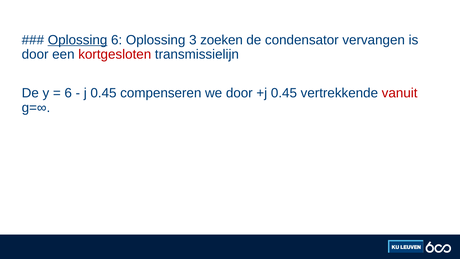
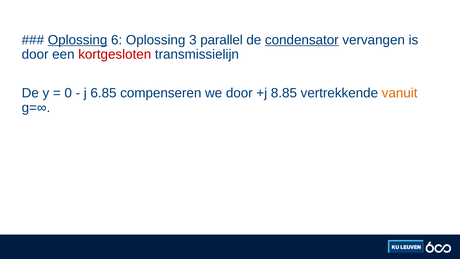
zoeken: zoeken -> parallel (222, 40)
condensator underline: none -> present (302, 40)
6: 6 -> 0 (68, 93)
j 0.45: 0.45 -> 6.85 (103, 93)
+j 0.45: 0.45 -> 8.85 (284, 93)
vanuit colour: red -> orange (400, 93)
